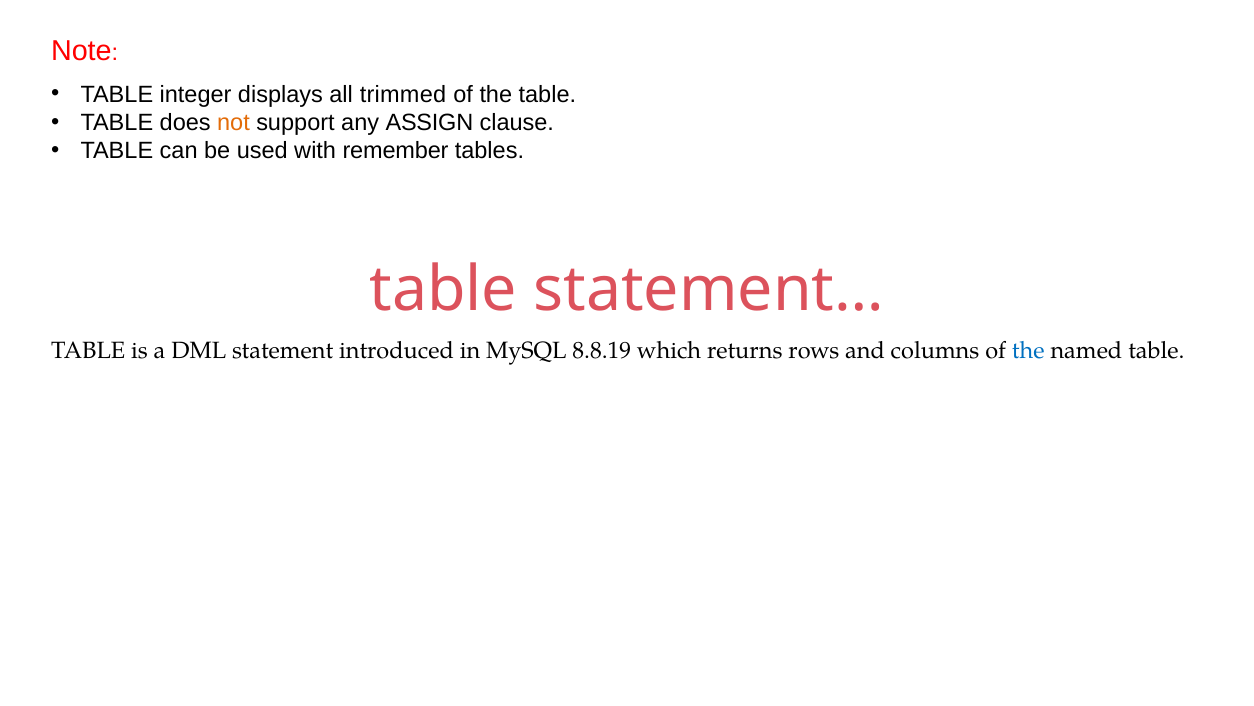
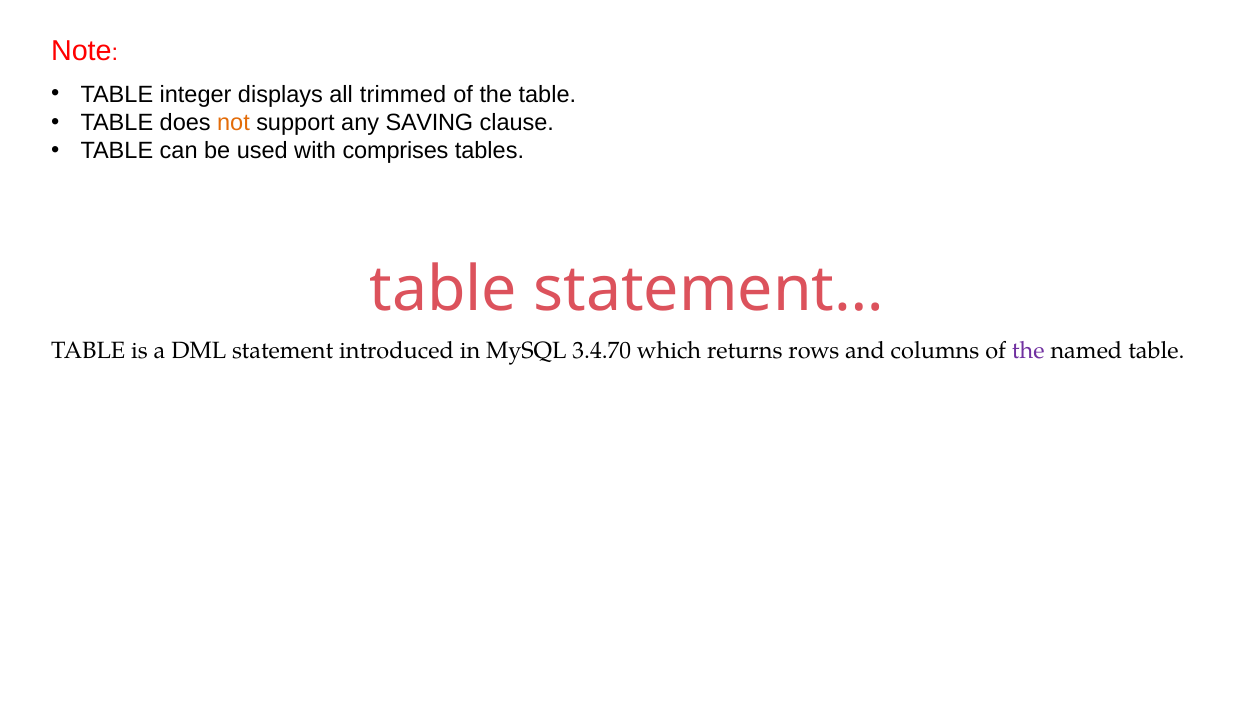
ASSIGN: ASSIGN -> SAVING (429, 122)
remember: remember -> comprises (396, 151)
8.8.19: 8.8.19 -> 3.4.70 (602, 351)
the colour: blue -> purple (1028, 351)
